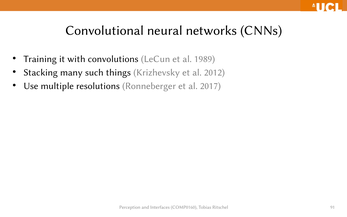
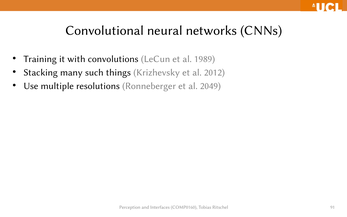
2017: 2017 -> 2049 (210, 86)
